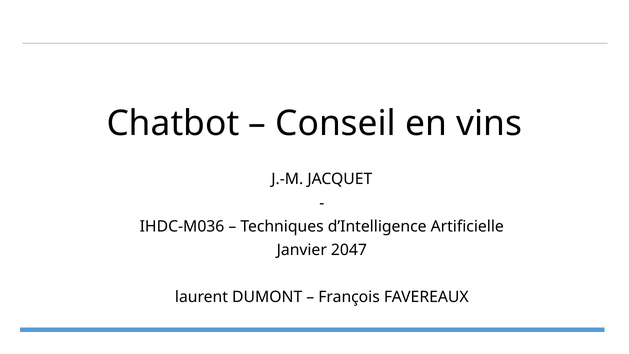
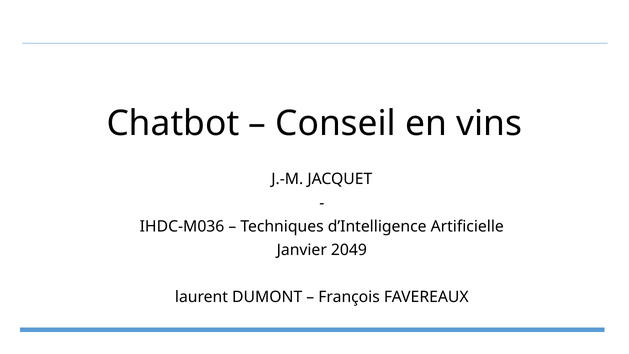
2047: 2047 -> 2049 (349, 250)
